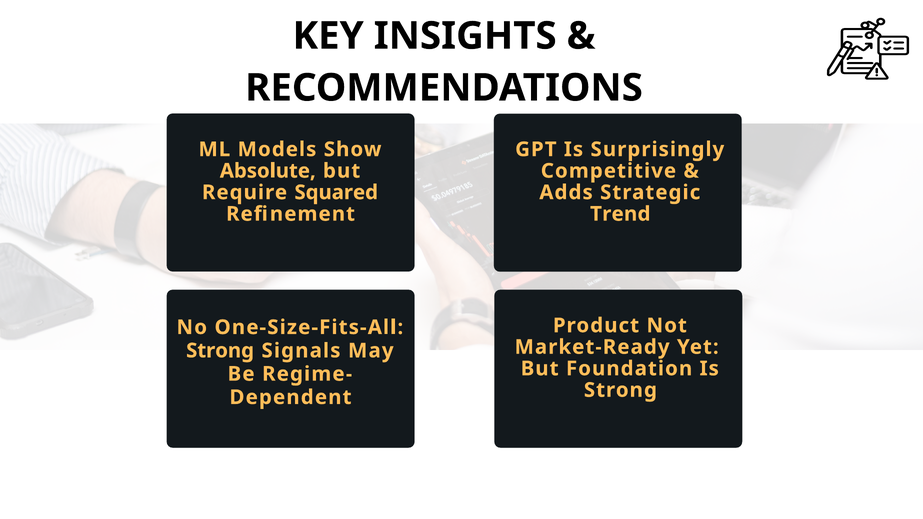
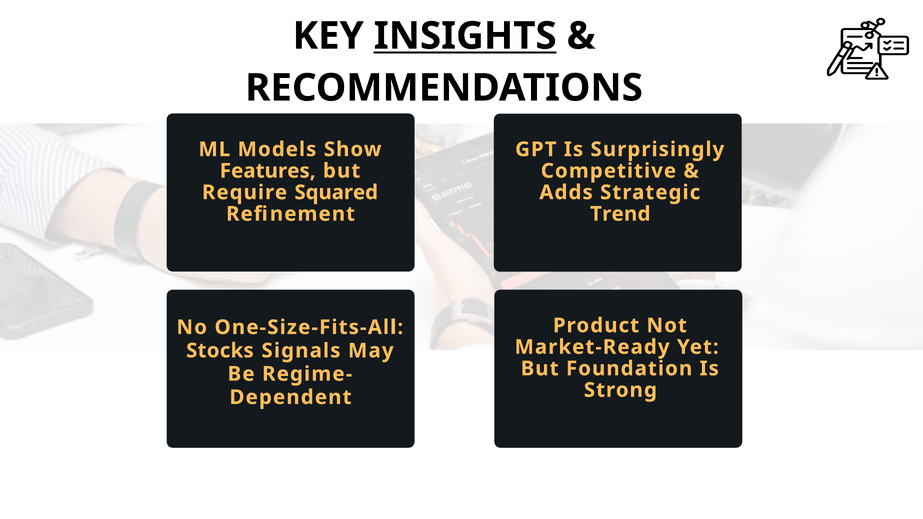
INSIGHTS underline: none -> present (465, 36)
Absolute: Absolute -> Features (268, 171)
Strong: Strong -> Stocks (220, 351)
